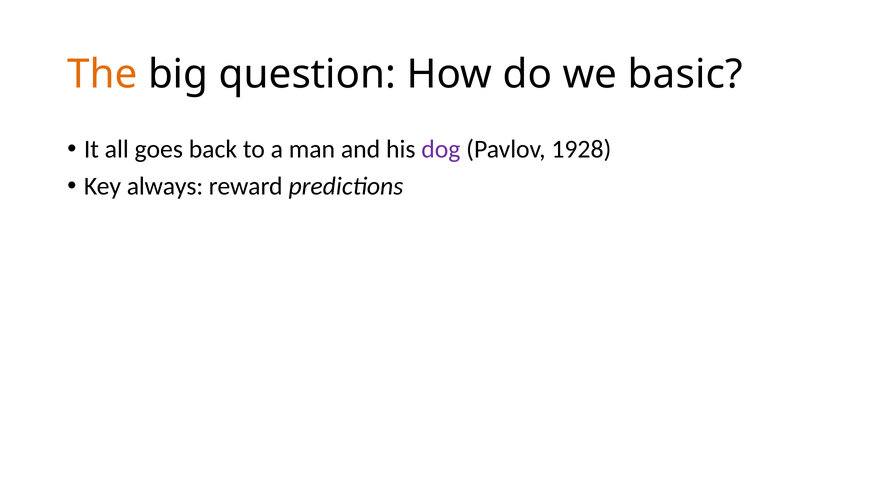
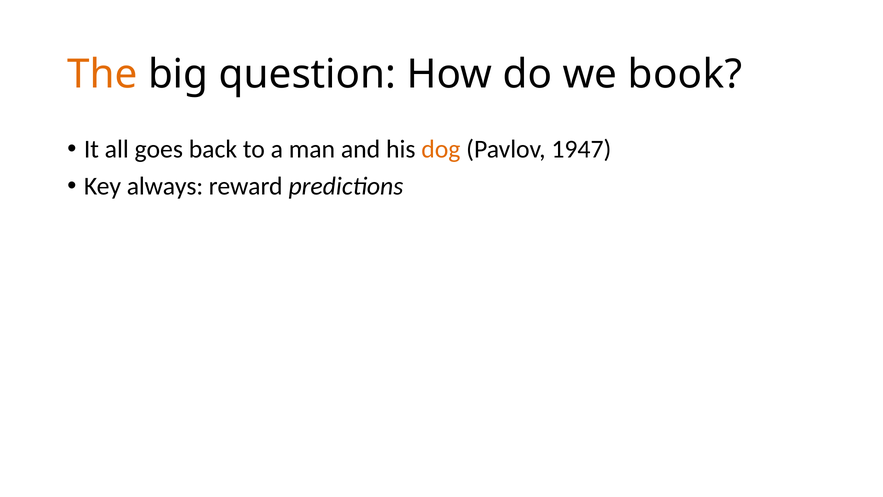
basic: basic -> book (685, 74)
dog colour: purple -> orange (441, 149)
1928: 1928 -> 1947 (581, 149)
